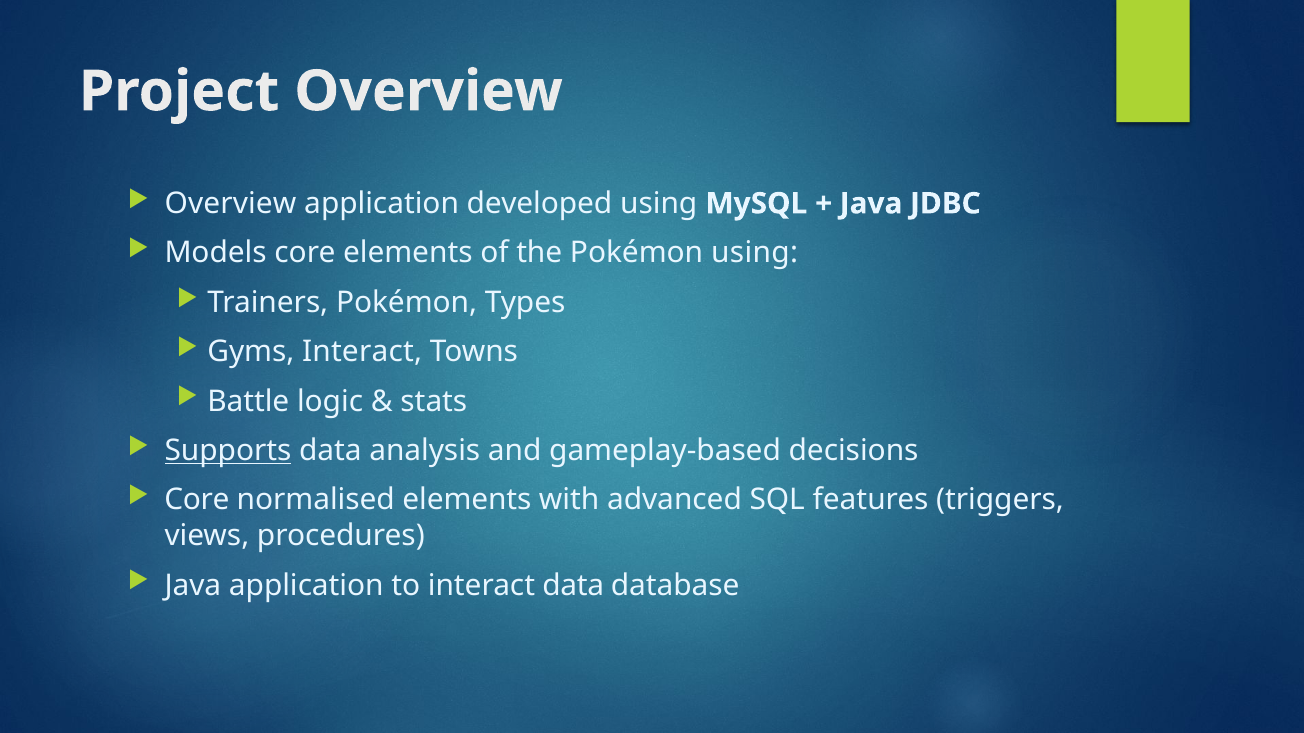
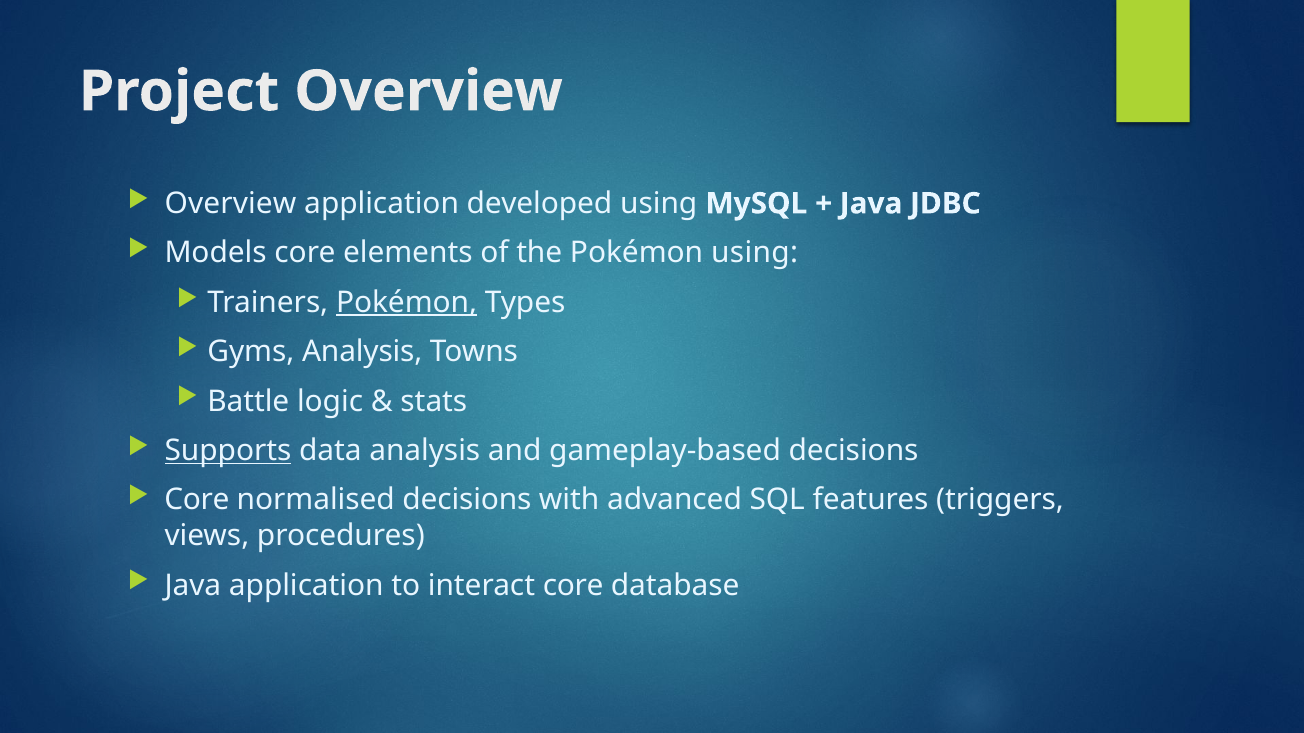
Pokémon underline: none -> present (407, 303)
Gyms Interact: Interact -> Analysis (362, 352)
normalised elements: elements -> decisions (467, 500)
interact data: data -> core (573, 586)
